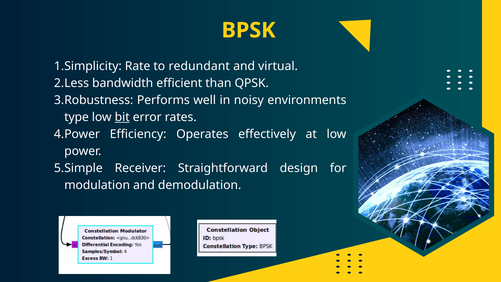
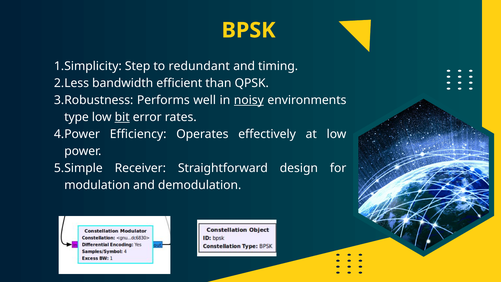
Rate: Rate -> Step (138, 66)
virtual: virtual -> timing (278, 66)
noisy underline: none -> present (249, 100)
